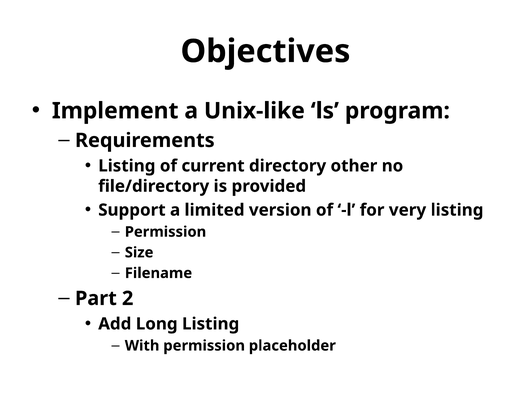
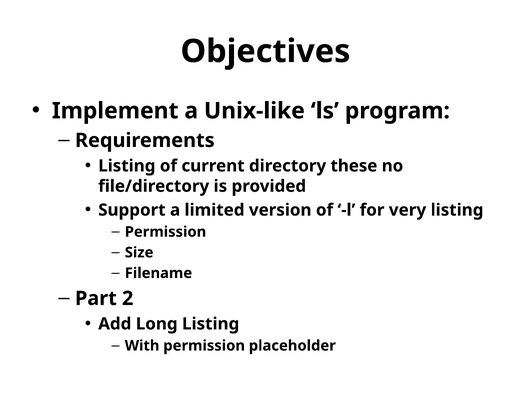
other: other -> these (354, 166)
